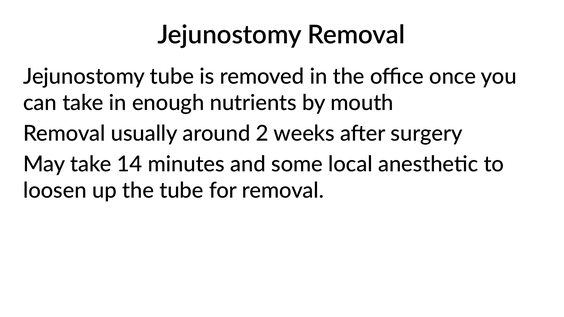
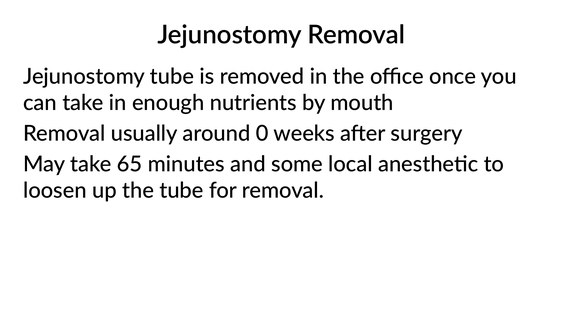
2: 2 -> 0 (262, 134)
14: 14 -> 65 (130, 165)
